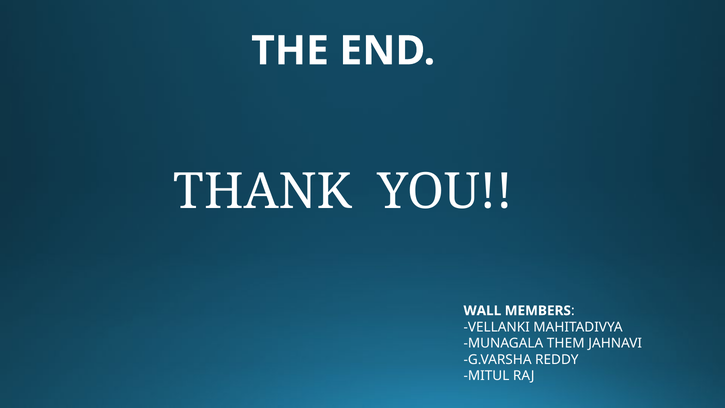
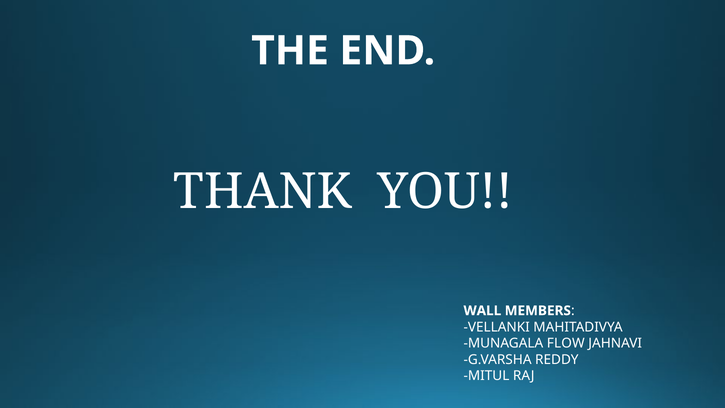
THEM: THEM -> FLOW (566, 343)
